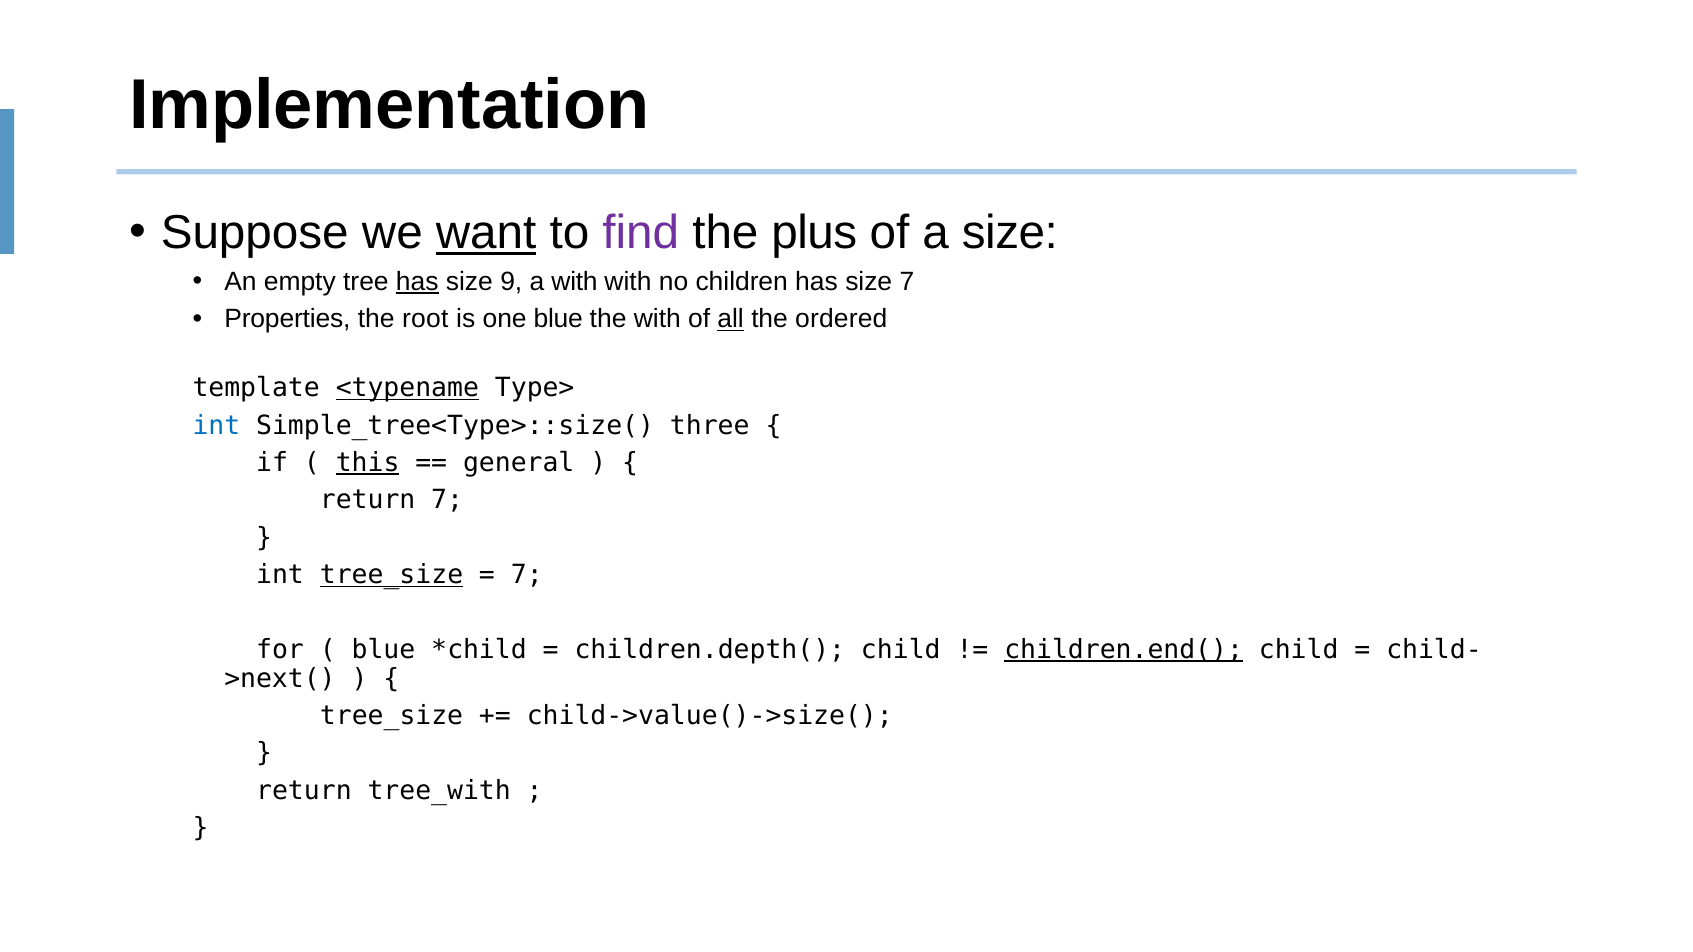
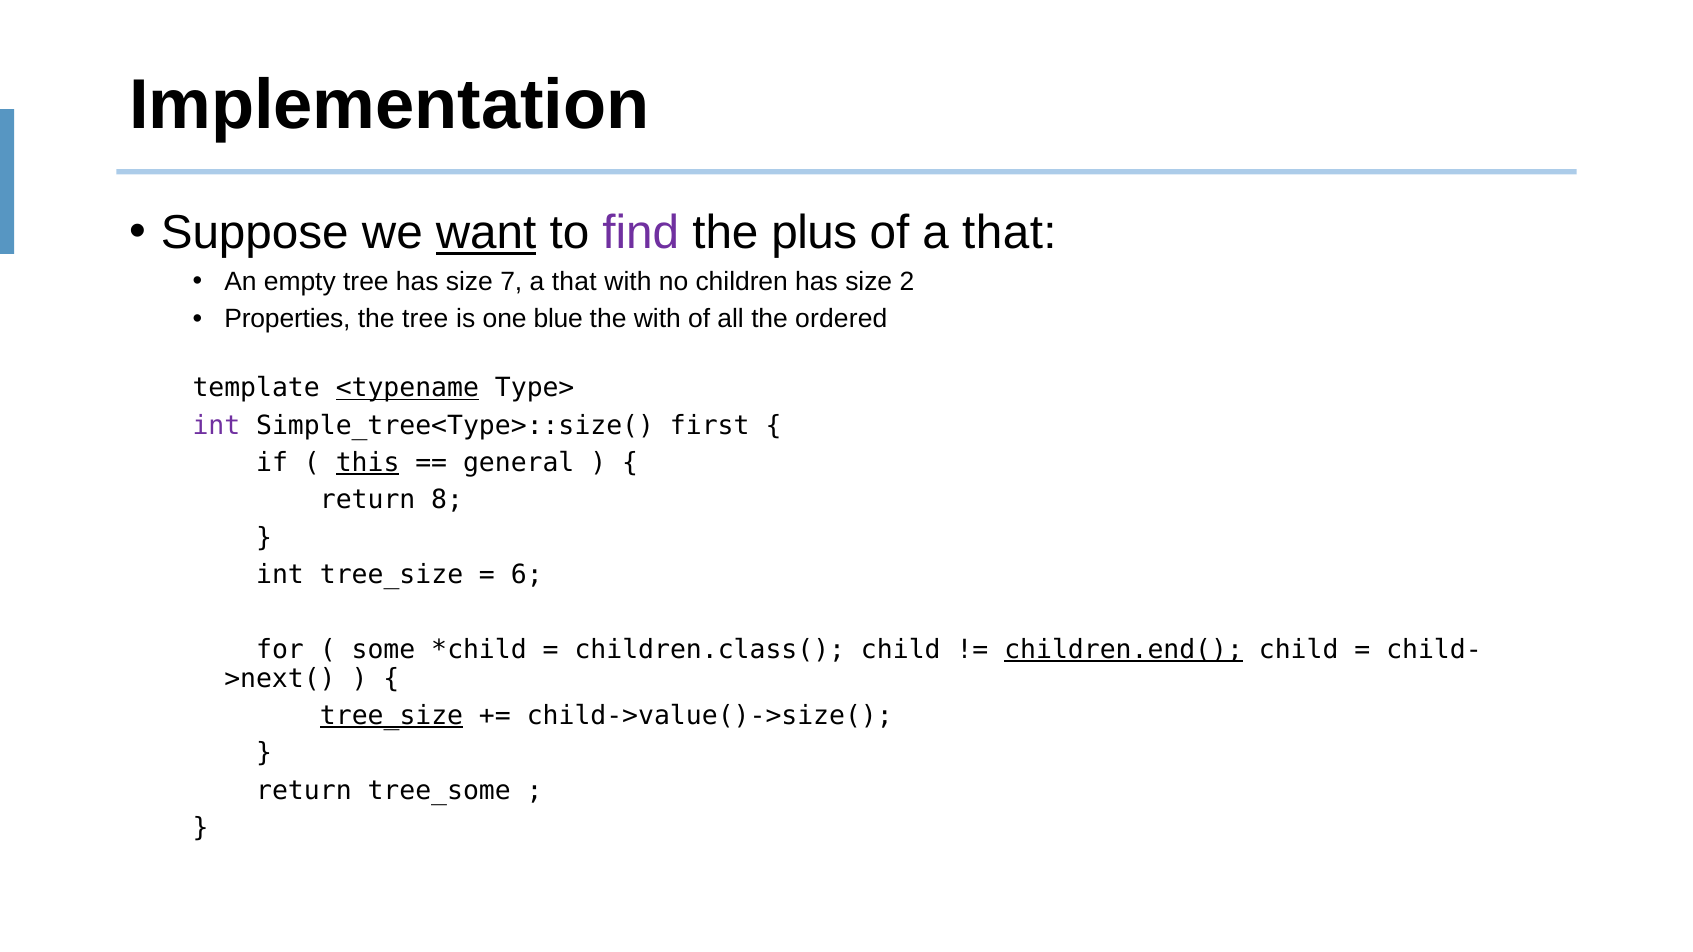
of a size: size -> that (1009, 233)
has underline: present -> none (417, 282)
9: 9 -> 7 (511, 282)
with: with -> that (574, 282)
size 7: 7 -> 2 (907, 282)
the root: root -> tree (425, 319)
all underline: present -> none (731, 319)
int colour: blue -> purple (216, 426)
three: three -> first (710, 426)
return 7: 7 -> 8 (447, 500)
tree_size underline: present -> none (392, 575)
7: 7 -> 6 (527, 575)
blue: blue -> some (383, 650)
children.depth(: children.depth( -> children.class( (710, 650)
tree_size underline: none -> present (392, 716)
tree_with: tree_with -> tree_some (439, 791)
